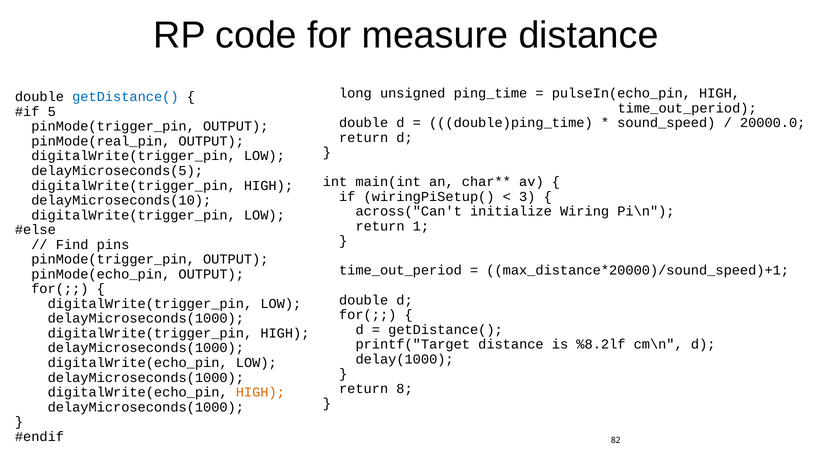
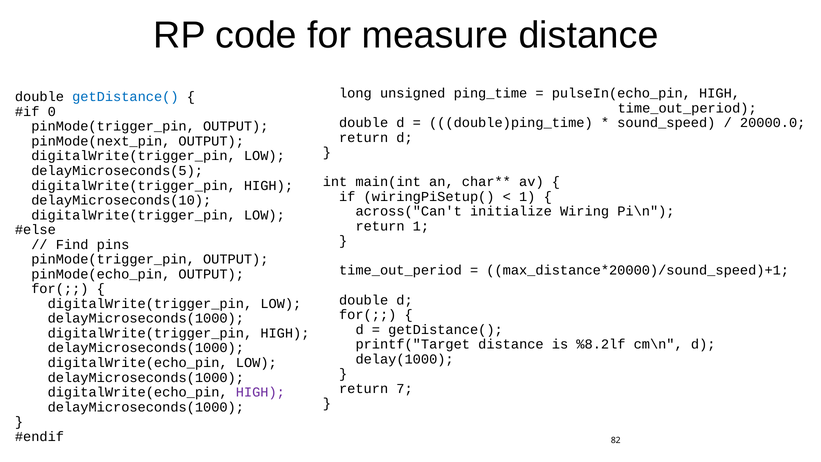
5: 5 -> 0 (52, 112)
pinMode(real_pin: pinMode(real_pin -> pinMode(next_pin (101, 141)
3: 3 -> 1 (527, 197)
8: 8 -> 7 (405, 388)
HIGH colour: orange -> purple (260, 392)
